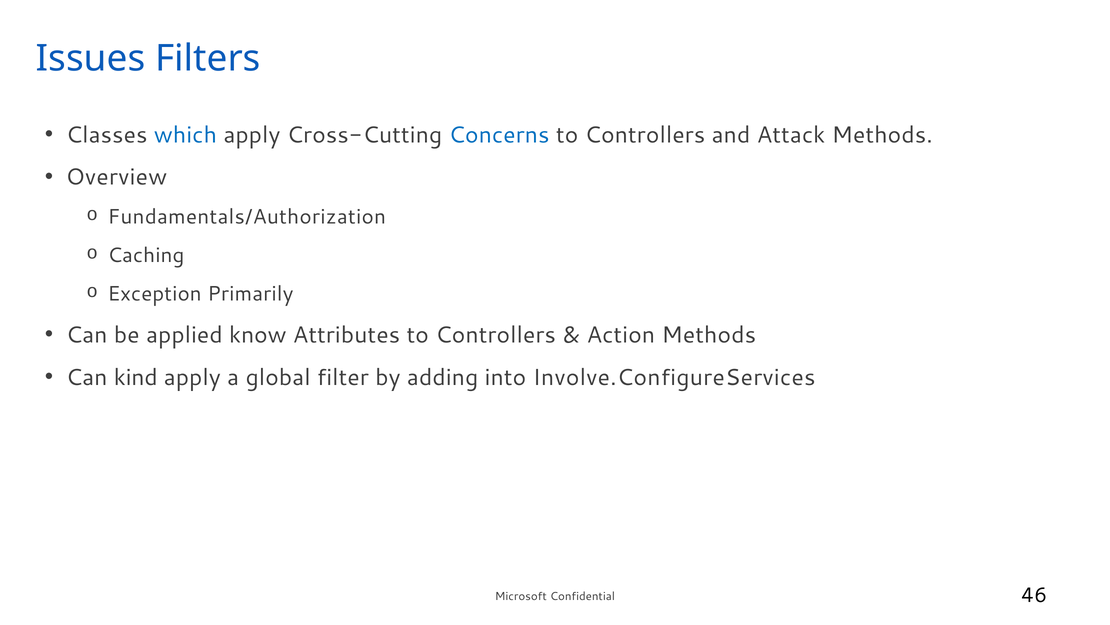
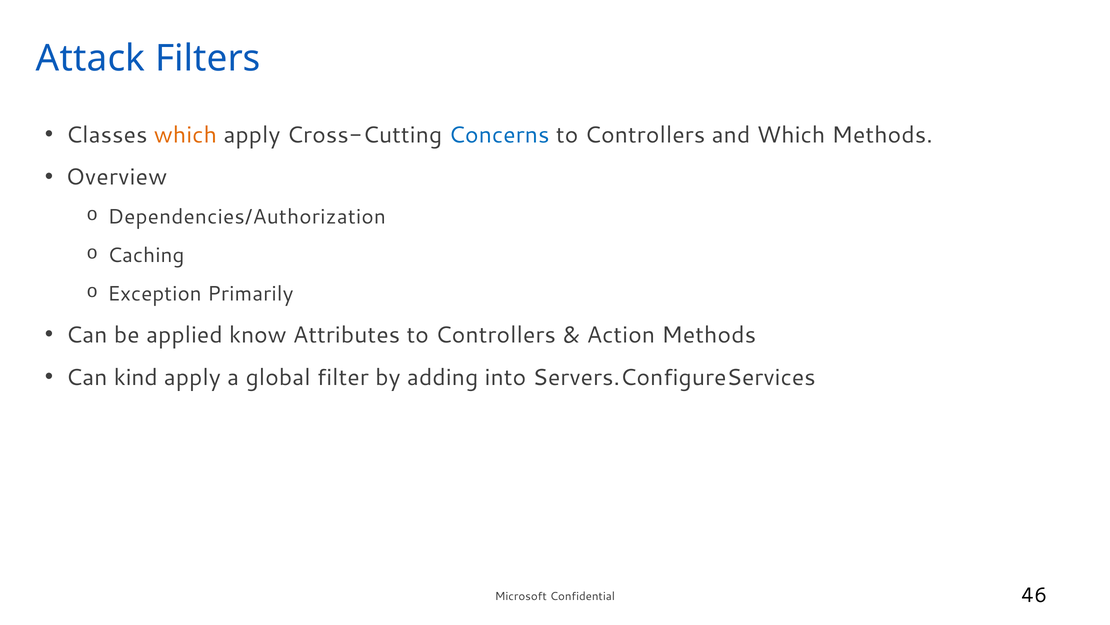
Issues: Issues -> Attack (90, 58)
which colour: blue -> orange (185, 135)
and Attack: Attack -> Which (791, 135)
Fundamentals/Authorization: Fundamentals/Authorization -> Dependencies/Authorization (247, 217)
Involve.ConfigureServices: Involve.ConfigureServices -> Servers.ConfigureServices (674, 377)
